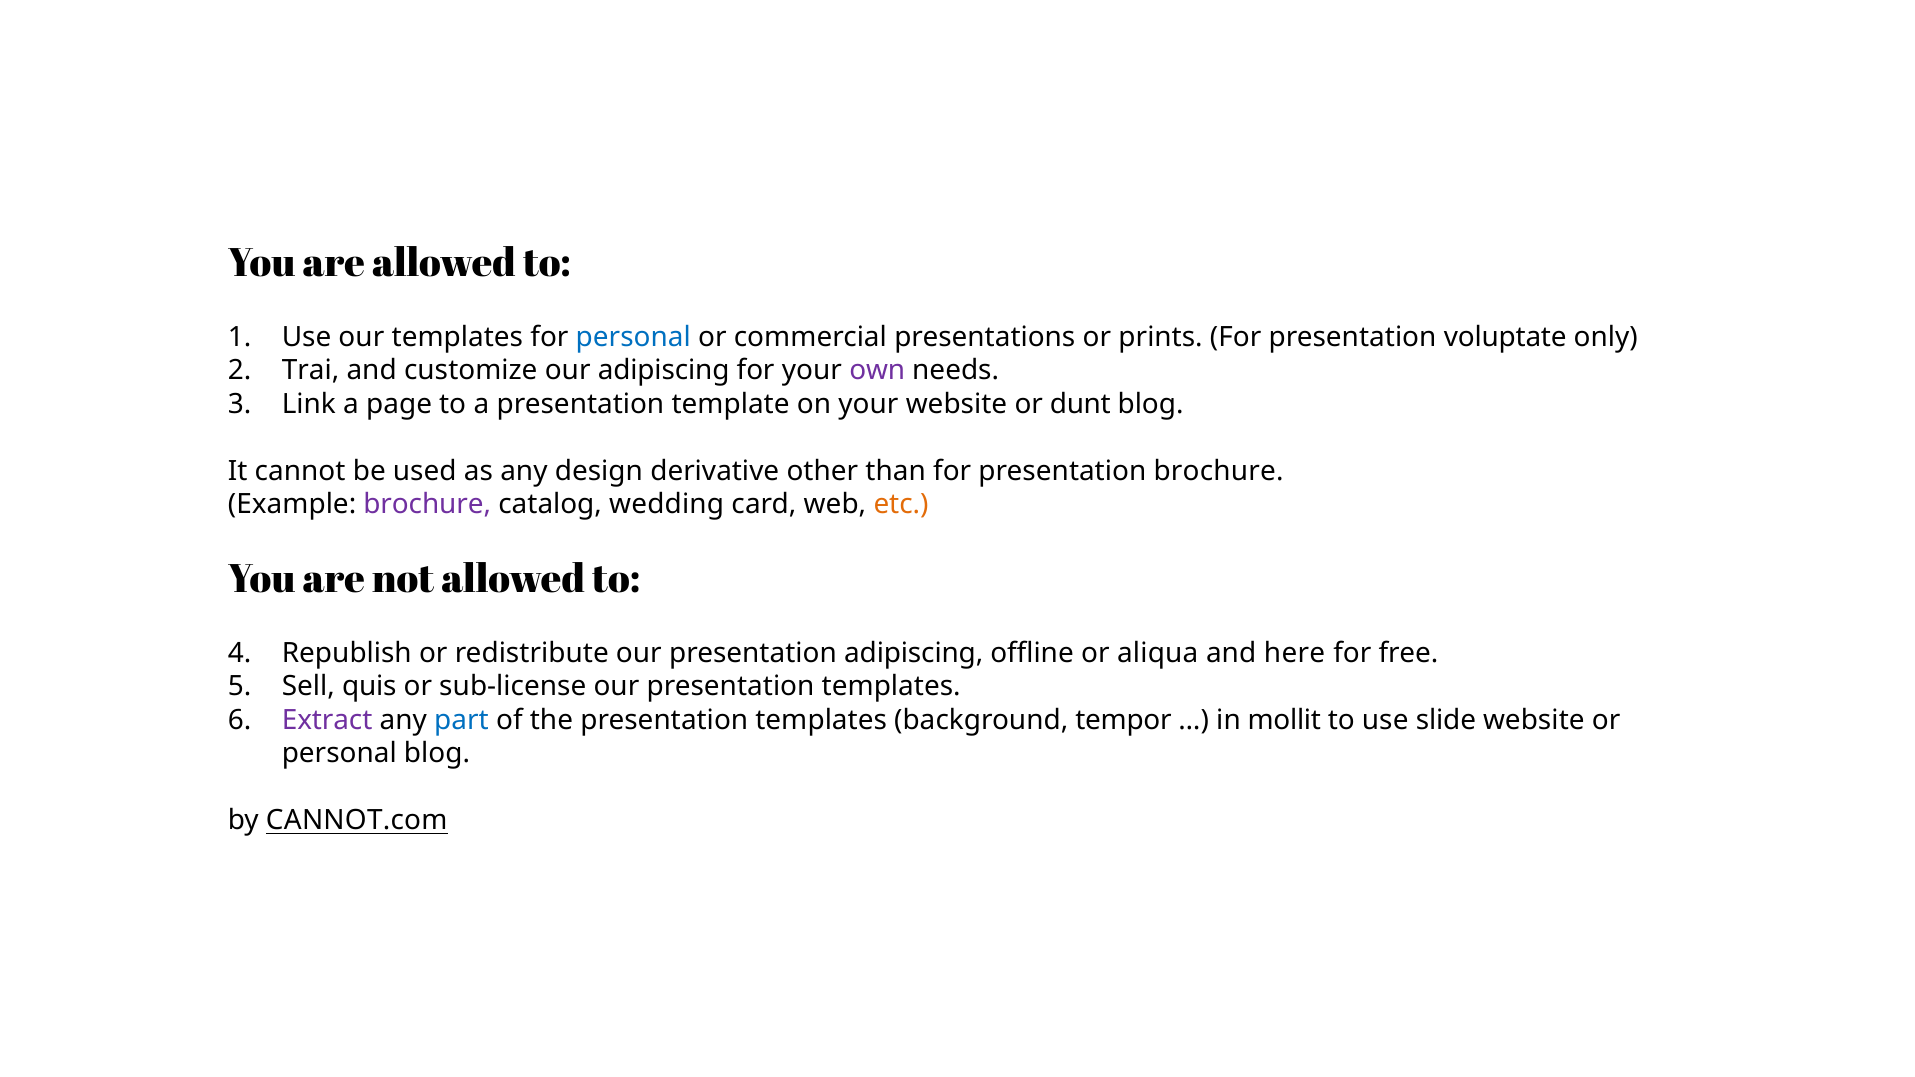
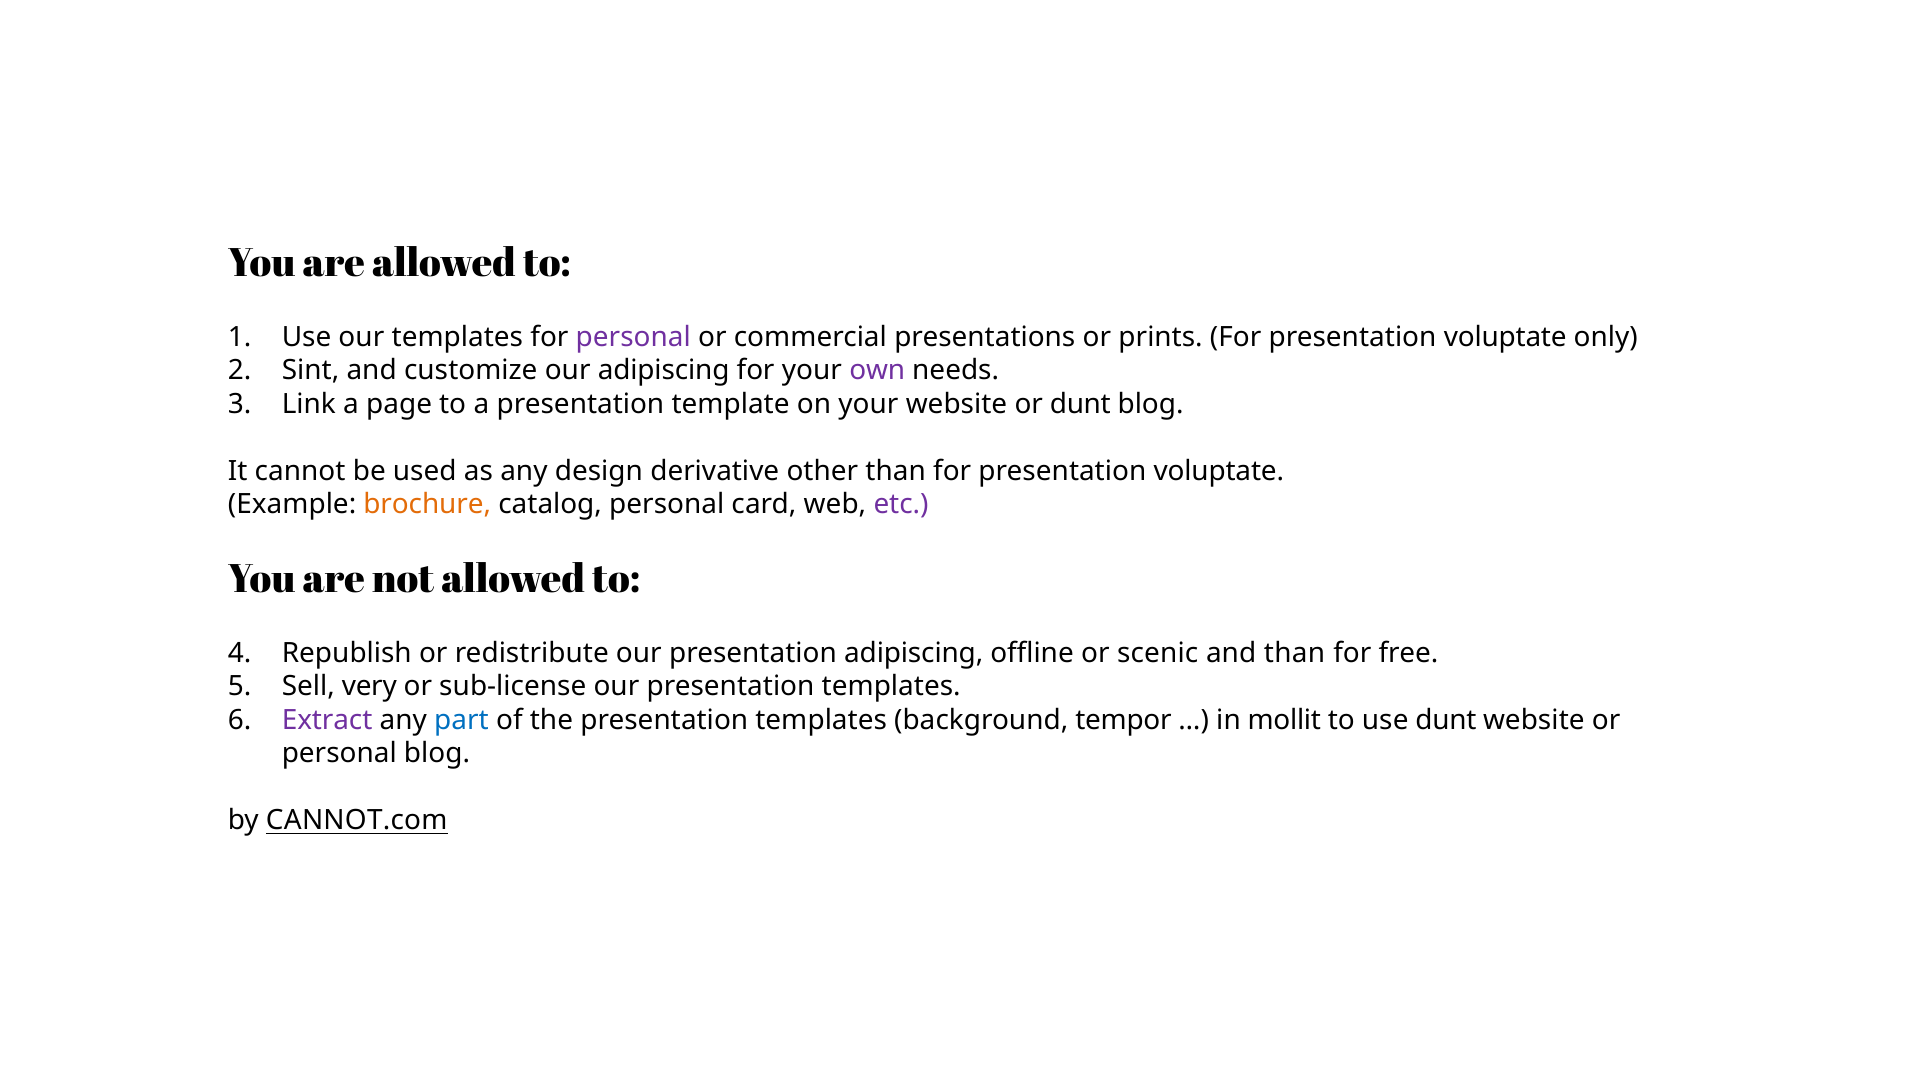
personal colour: blue -> purple (633, 337)
Trai: Trai -> Sint (311, 370)
than for presentation brochure: brochure -> voluptate (1219, 471)
brochure colour: purple -> orange (427, 505)
catalog wedding: wedding -> personal (667, 505)
etc colour: orange -> purple (901, 505)
aliqua: aliqua -> scenic (1158, 653)
and here: here -> than (1295, 653)
quis: quis -> very (369, 687)
use slide: slide -> dunt (1446, 720)
